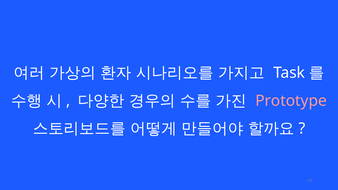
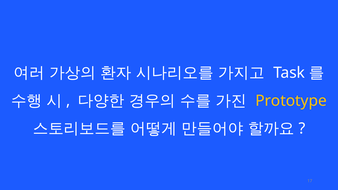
Prototype colour: pink -> yellow (291, 101)
